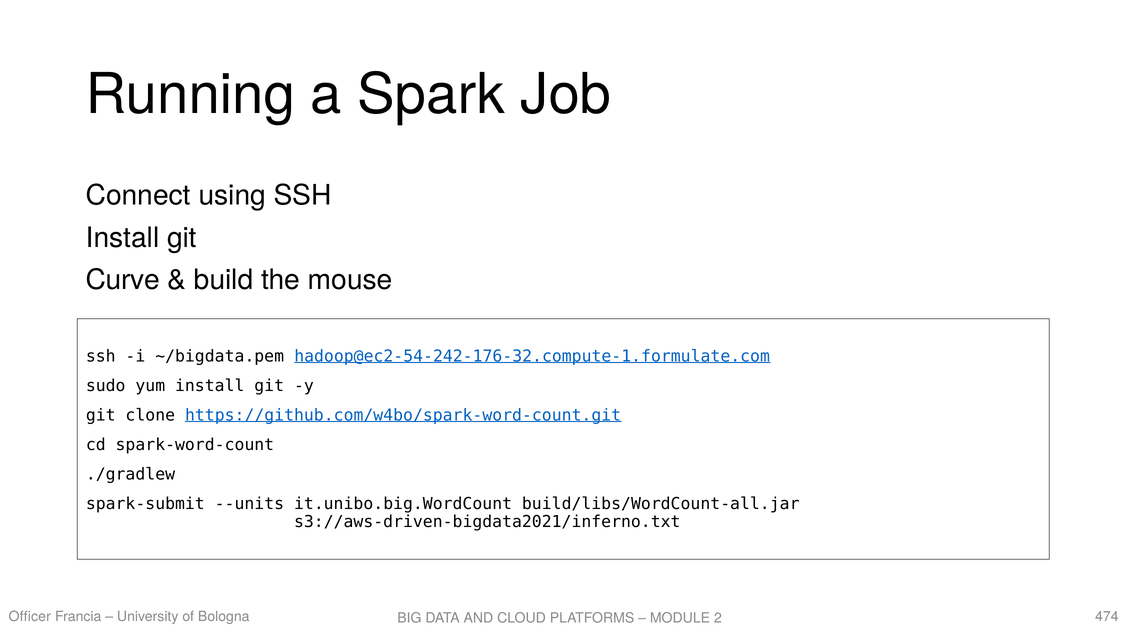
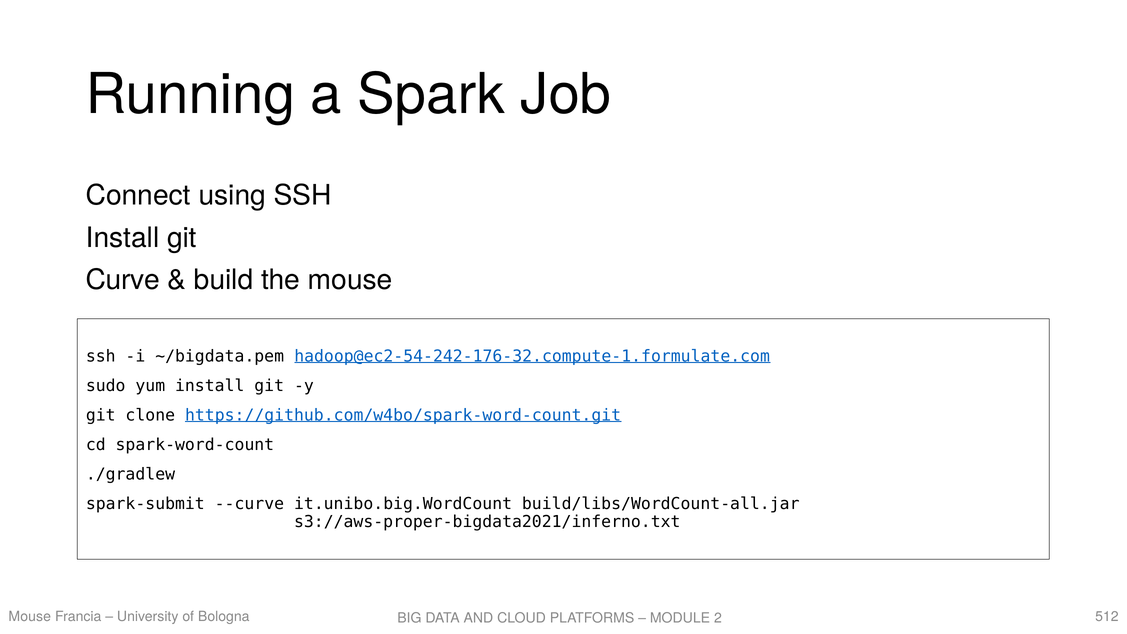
--units: --units -> --curve (249, 504)
s3://aws-driven-bigdata2021/inferno.txt: s3://aws-driven-bigdata2021/inferno.txt -> s3://aws-proper-bigdata2021/inferno.txt (487, 522)
Officer: Officer -> Mouse (30, 616)
474: 474 -> 512 (1107, 616)
